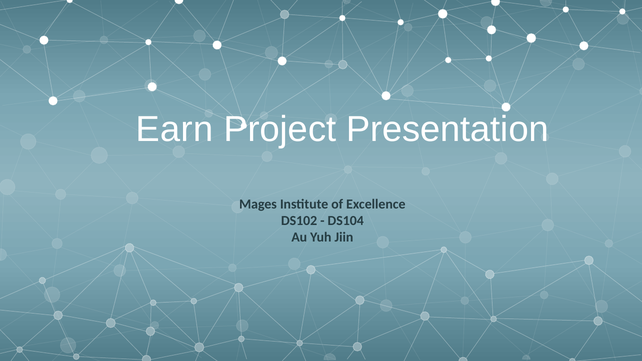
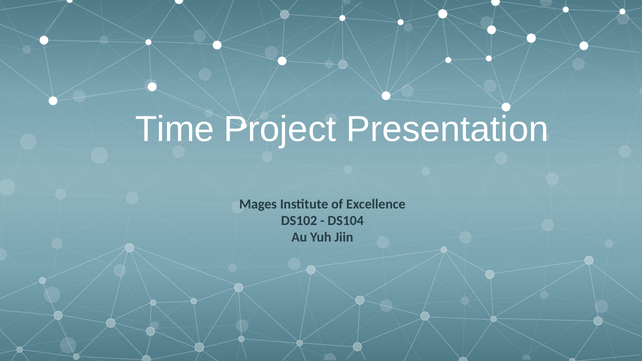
Earn: Earn -> Time (175, 129)
